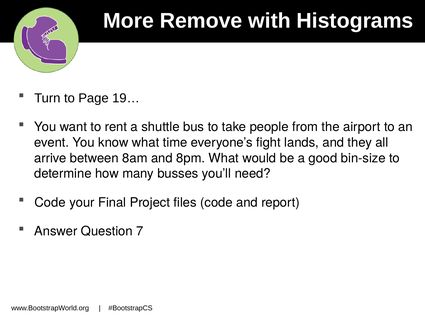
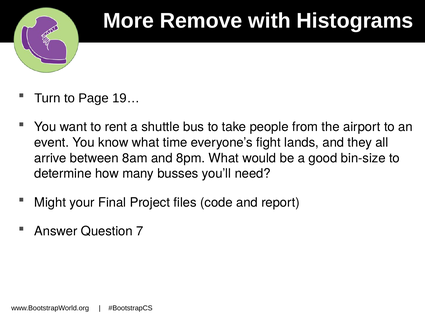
Code: Code -> Might (50, 202)
